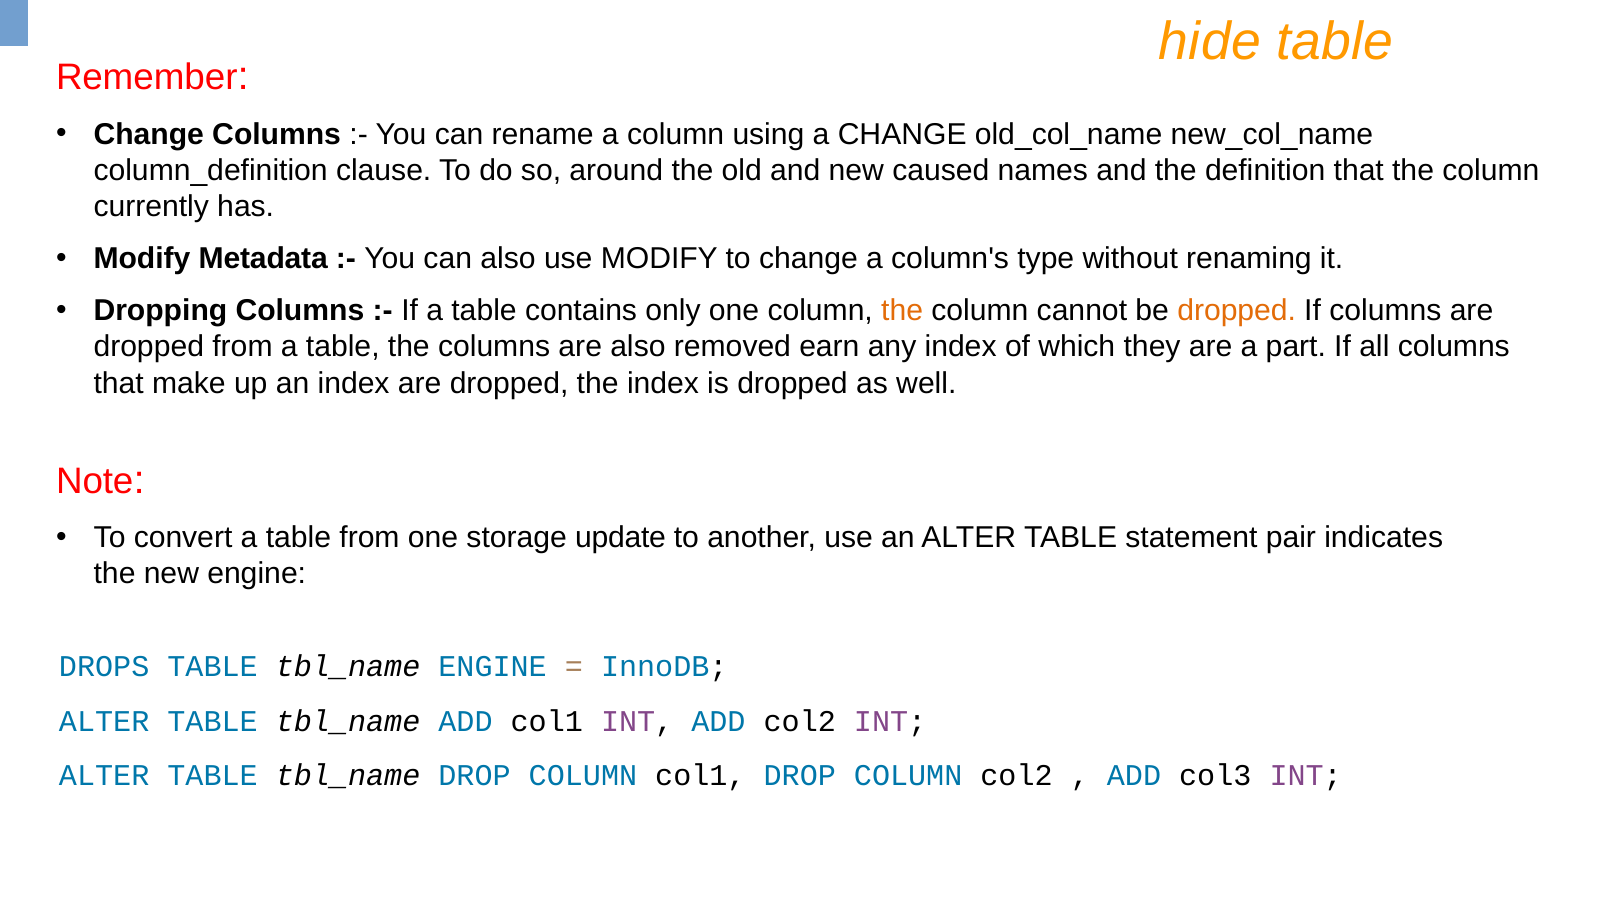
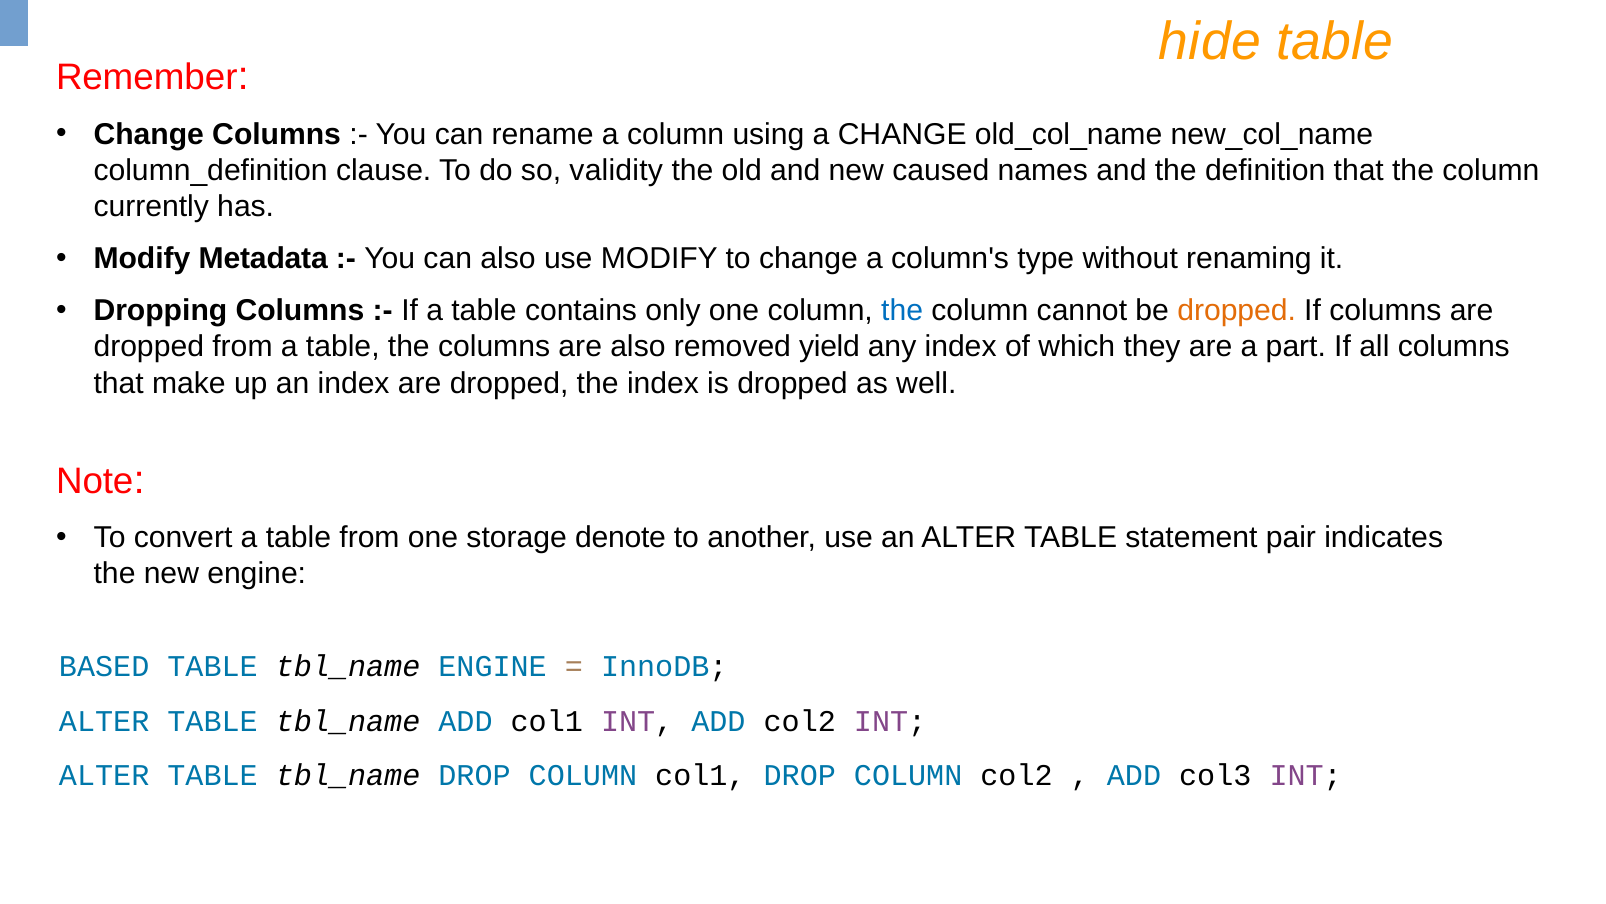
around: around -> validity (616, 170)
the colour: orange -> blue (902, 311)
earn: earn -> yield (830, 347)
update: update -> denote (620, 537)
DROPS: DROPS -> BASED (104, 667)
